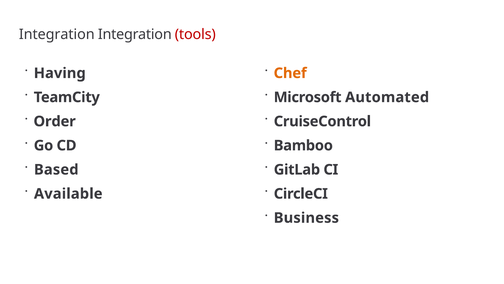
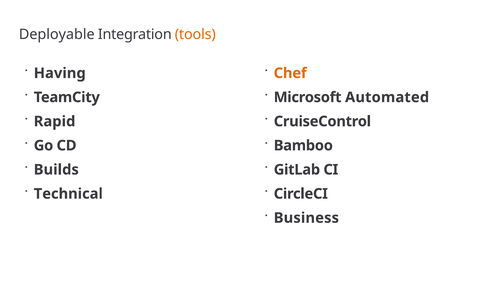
Integration: Integration -> Deployable (57, 34)
tools colour: red -> orange (195, 34)
Order: Order -> Rapid (55, 121)
Based: Based -> Builds (56, 169)
Available: Available -> Technical (68, 193)
